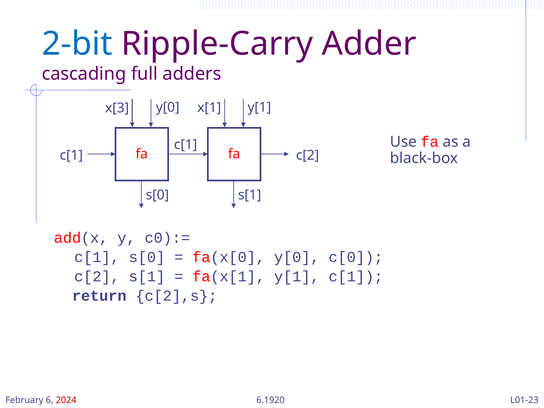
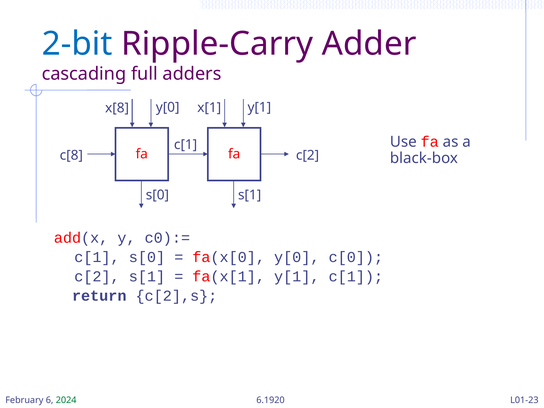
x[3: x[3 -> x[8 (117, 108)
c[1: c[1 -> c[8 (71, 155)
2024 colour: red -> green (66, 400)
